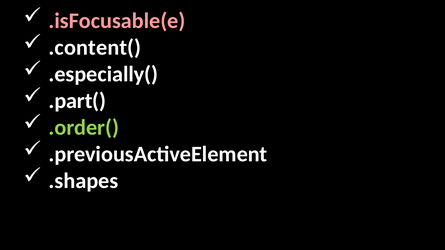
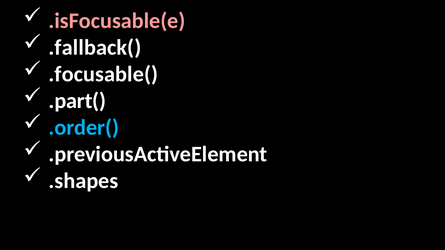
.content(: .content( -> .fallback( (95, 48)
.especially(: .especially( -> .focusable( (103, 74)
.order( colour: light green -> light blue (84, 128)
